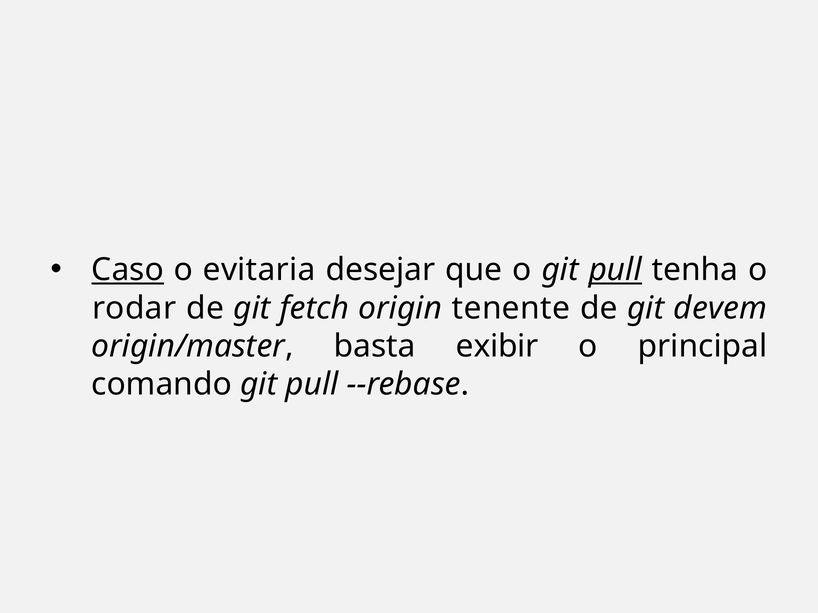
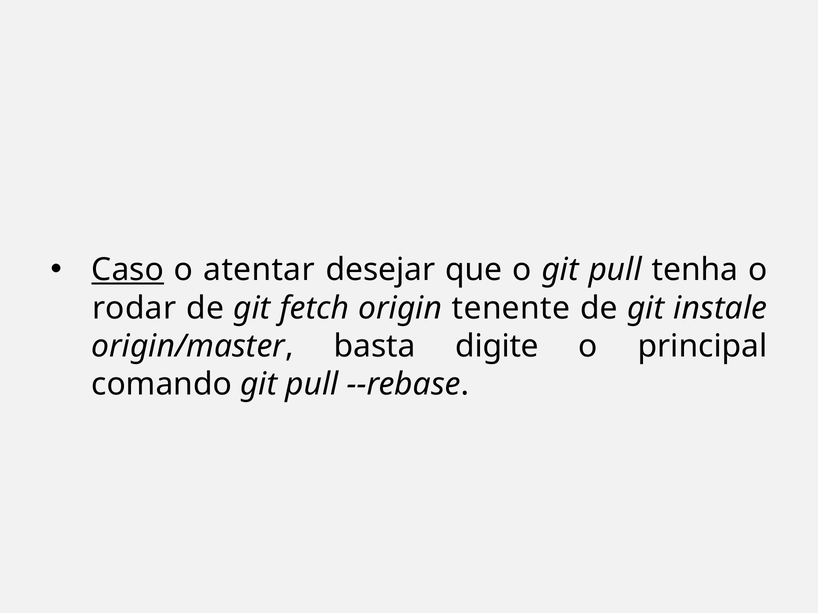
evitaria: evitaria -> atentar (259, 270)
pull underline: present -> none (615, 270)
devem: devem -> instale (720, 308)
exibir: exibir -> digite (497, 346)
